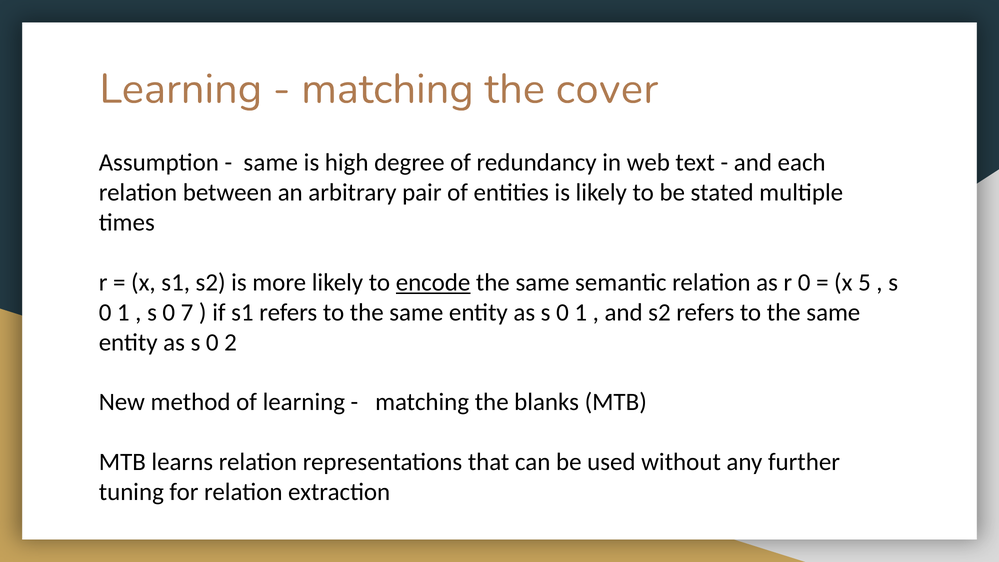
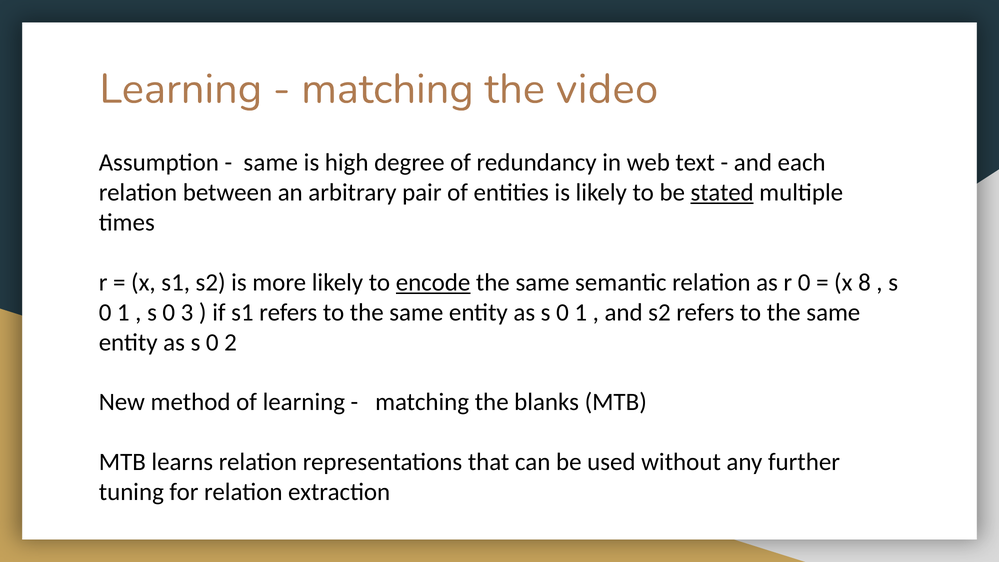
cover: cover -> video (607, 89)
stated underline: none -> present (722, 192)
5: 5 -> 8 (865, 282)
7: 7 -> 3 (187, 312)
